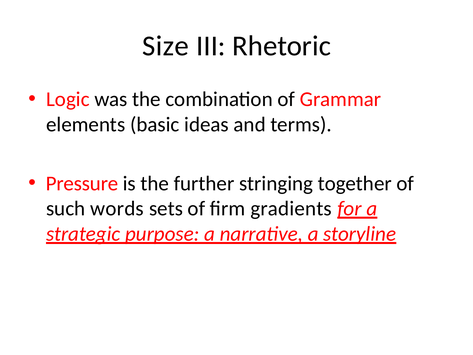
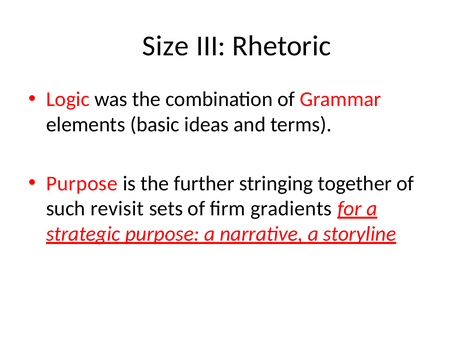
Pressure: Pressure -> Purpose (82, 183)
words: words -> revisit (117, 209)
